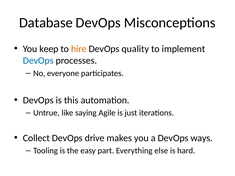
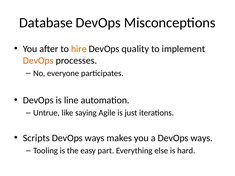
keep: keep -> after (49, 49)
DevOps colour: blue -> orange (38, 61)
this: this -> line (71, 100)
Collect: Collect -> Scripts (36, 138)
drive: drive -> ways (95, 138)
